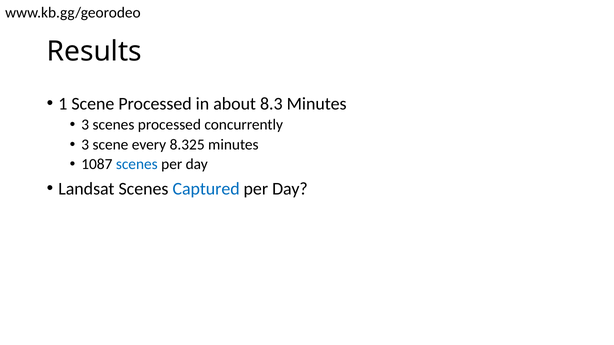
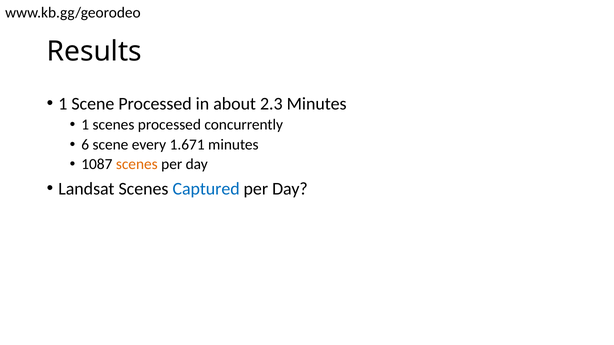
8.3: 8.3 -> 2.3 (271, 104)
3: 3 -> 1 (85, 125)
3: 3 -> 6 (85, 145)
8.325: 8.325 -> 1.671 (187, 145)
scenes colour: blue -> orange (137, 164)
